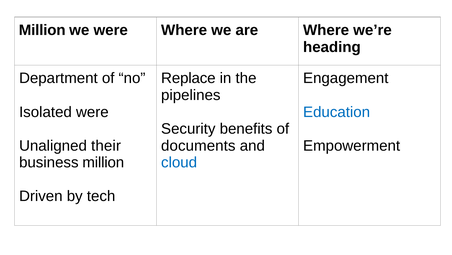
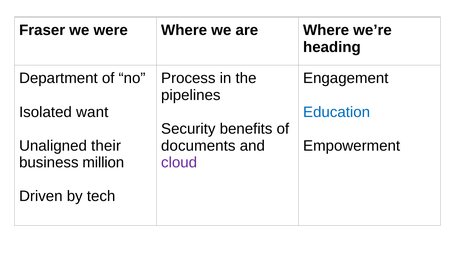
Million: Million -> Fraser (42, 30)
Replace: Replace -> Process (188, 78)
Isolated were: were -> want (92, 112)
cloud colour: blue -> purple (179, 162)
